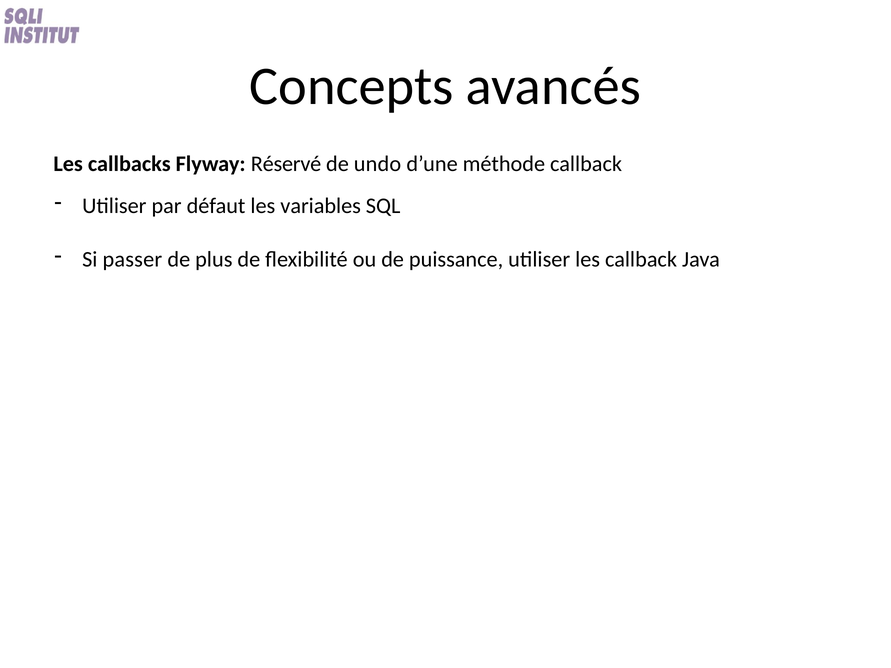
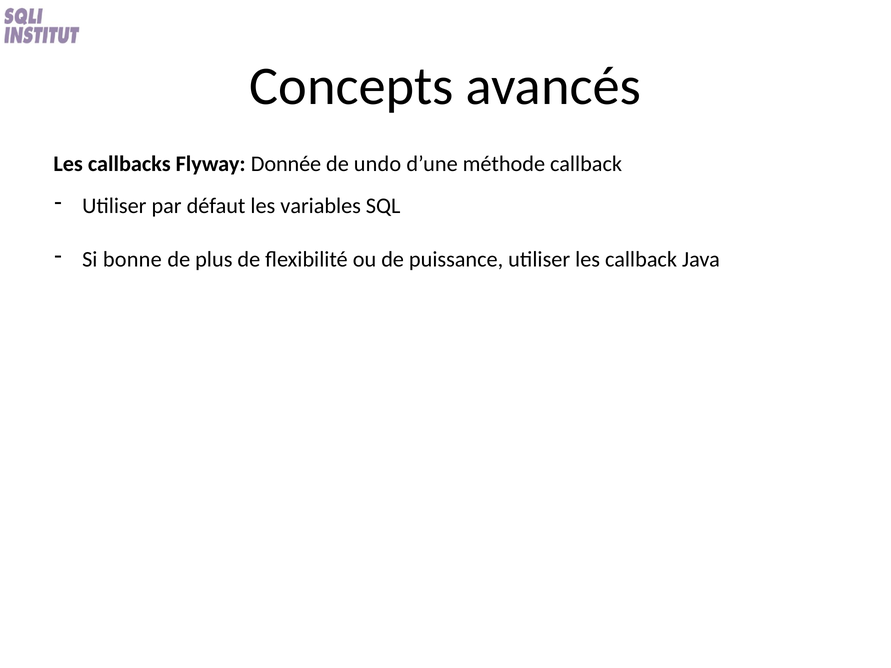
Réservé: Réservé -> Donnée (286, 164)
passer: passer -> bonne (132, 260)
